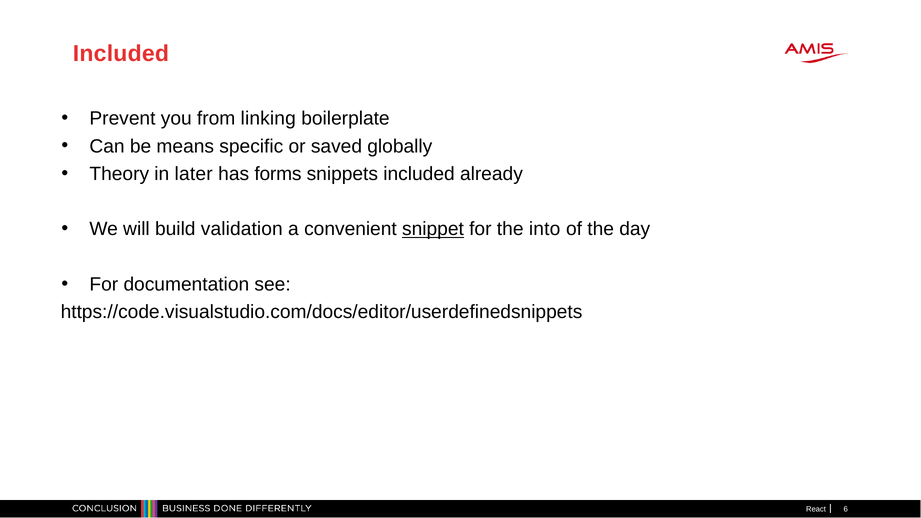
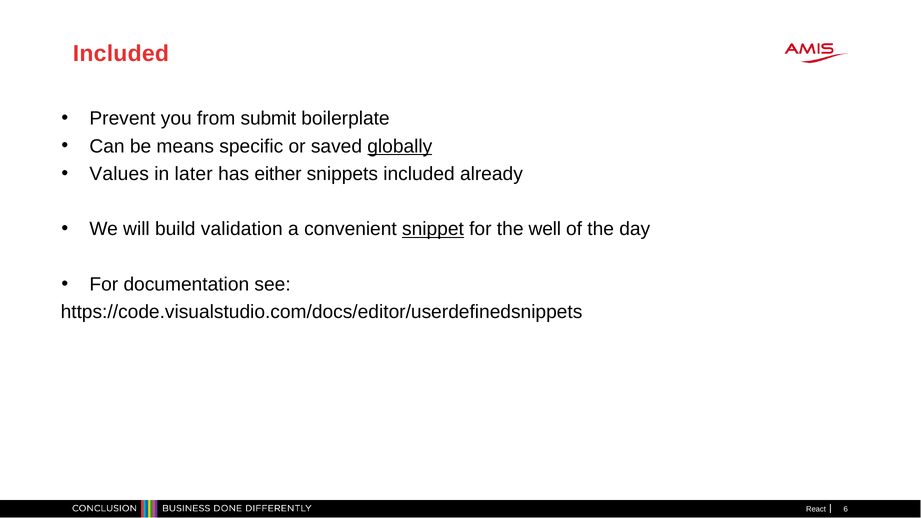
linking: linking -> submit (268, 119)
globally underline: none -> present (400, 146)
Theory: Theory -> Values (119, 174)
forms: forms -> either (278, 174)
into: into -> well (545, 229)
